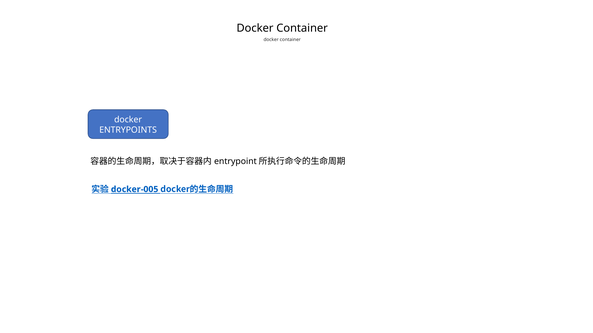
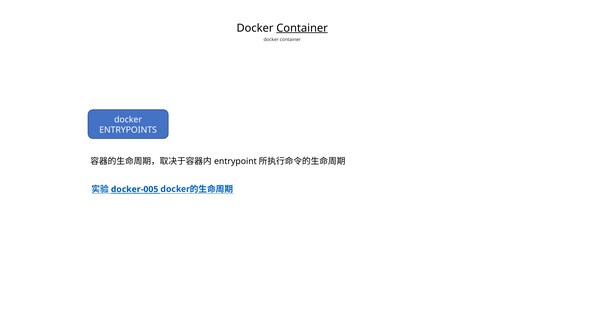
Container underline: none -> present (302, 28)
